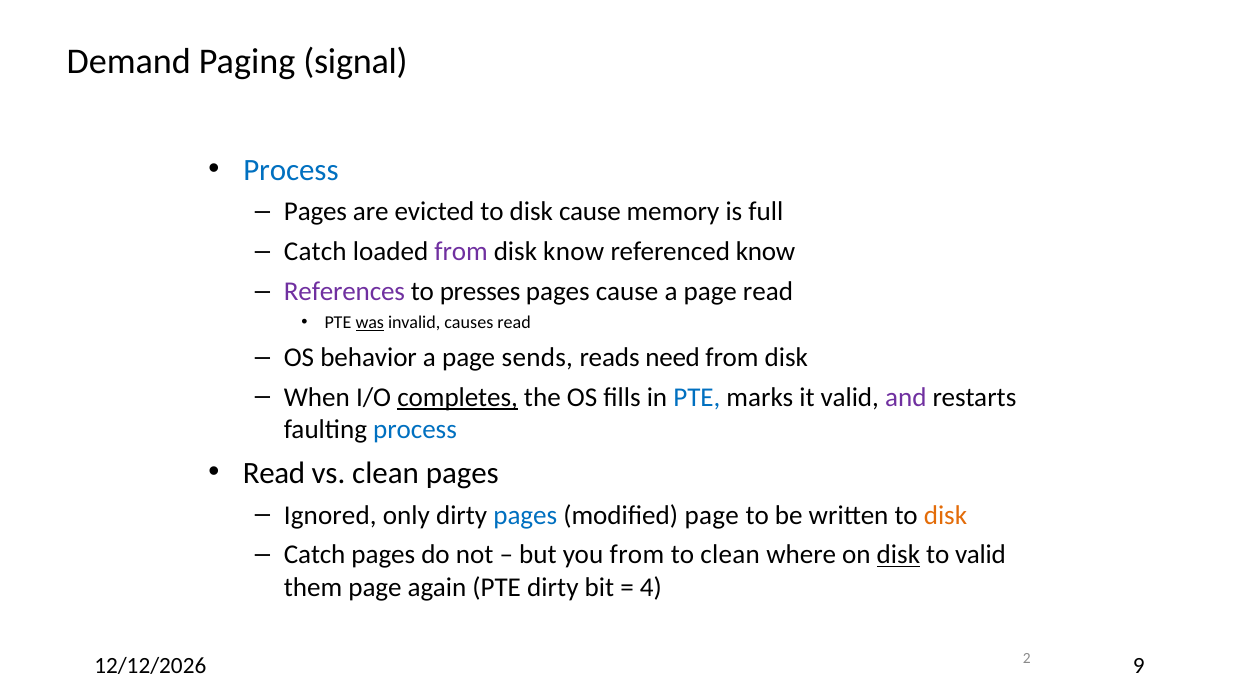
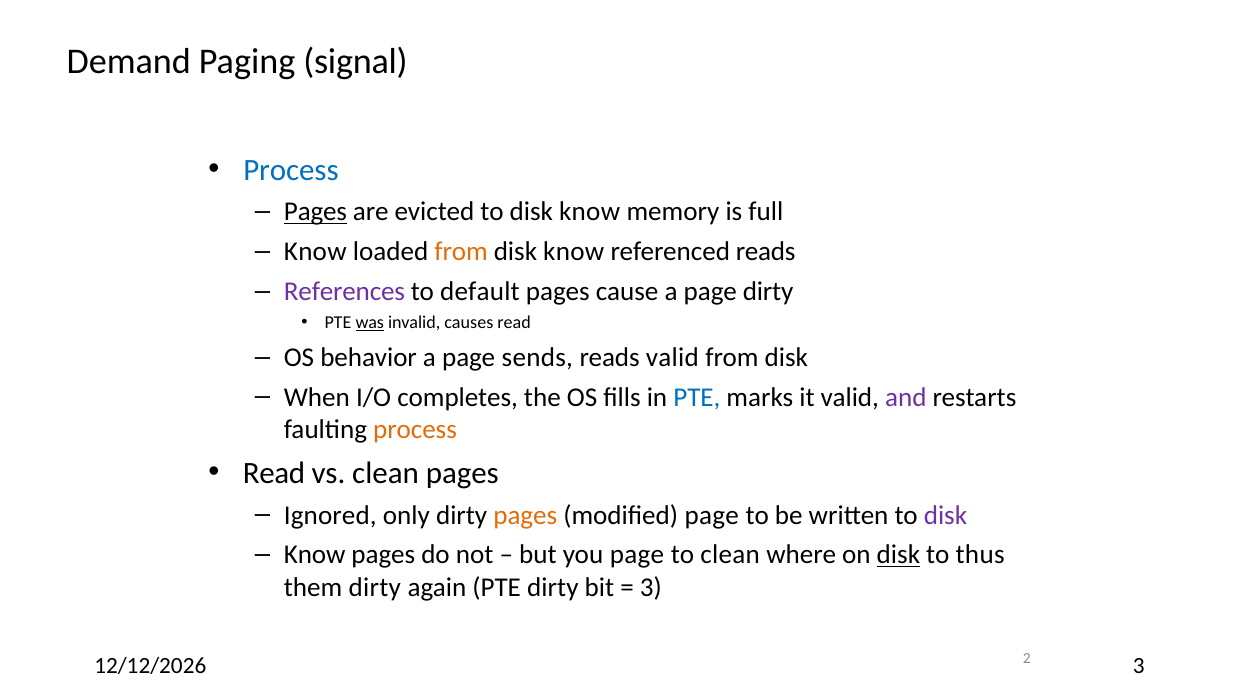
Pages underline: none -> present (315, 212)
to disk cause: cause -> know (590, 212)
Catch: Catch -> Know (315, 252)
from colour: purple -> orange (461, 252)
referenced know: know -> reads (766, 252)
presses: presses -> default (480, 291)
page read: read -> dirty (768, 291)
reads need: need -> valid (672, 358)
completes underline: present -> none (458, 397)
process colour: blue -> orange (415, 430)
pages colour: blue -> orange (525, 515)
disk colour: orange -> purple (945, 515)
Catch: Catch -> Know (315, 555)
you from: from -> page (637, 555)
to valid: valid -> thus (980, 555)
them page: page -> dirty (375, 587)
4: 4 -> 3 (651, 587)
9: 9 -> 3 (1139, 666)
